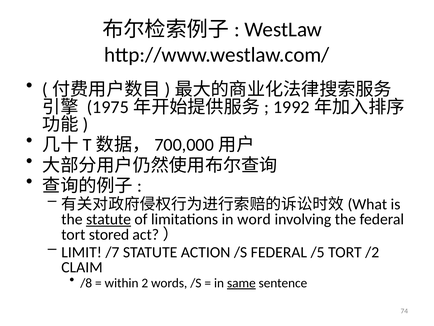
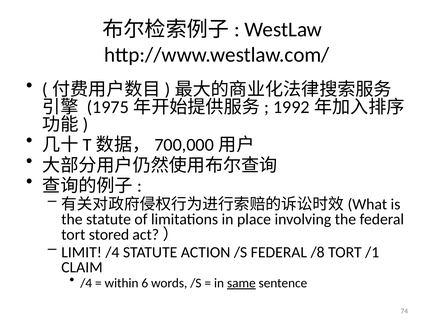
statute underline: present -> none (109, 219)
word: word -> place (254, 219)
LIMIT /7: /7 -> /4 (112, 252)
/5: /5 -> /8 (318, 252)
/2: /2 -> /1 (372, 252)
/8: /8 -> /4 (86, 283)
2: 2 -> 6 (145, 283)
